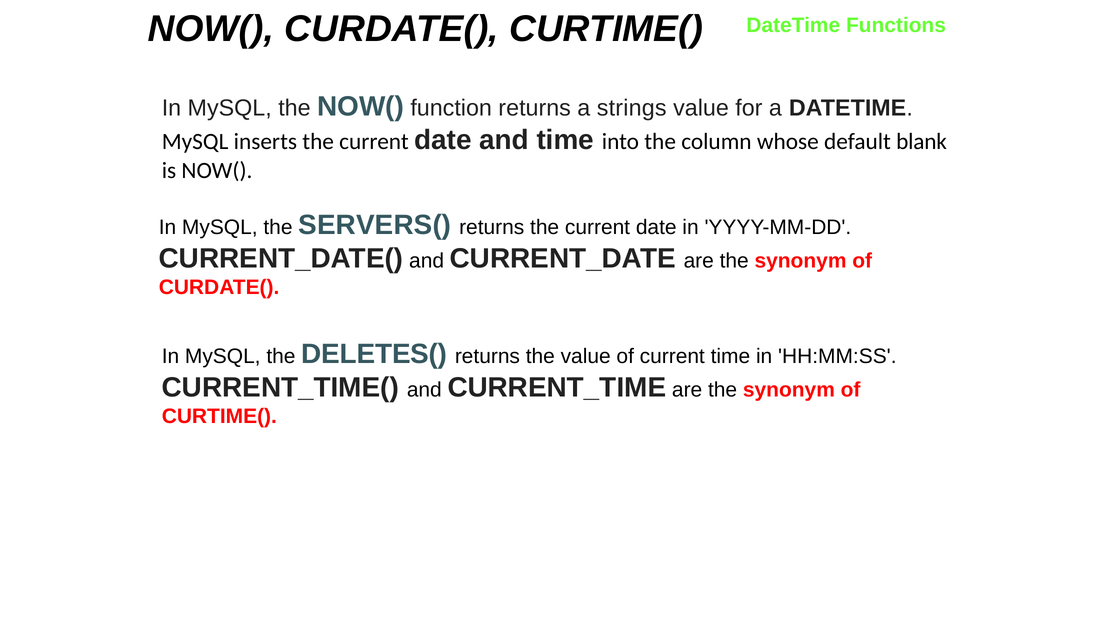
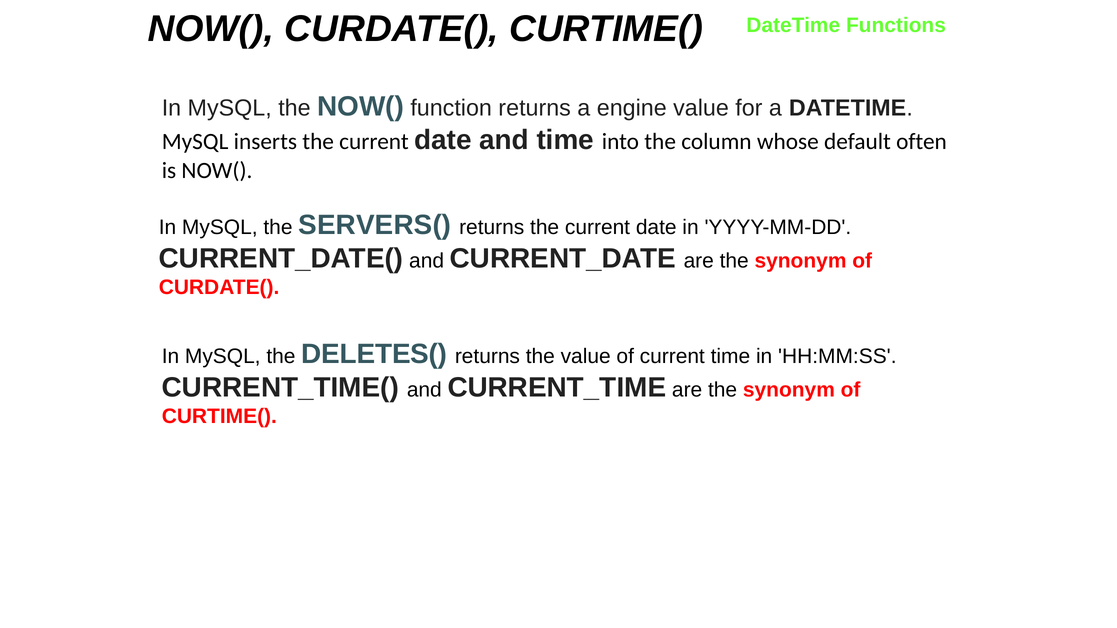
strings: strings -> engine (632, 108)
blank: blank -> often (921, 142)
